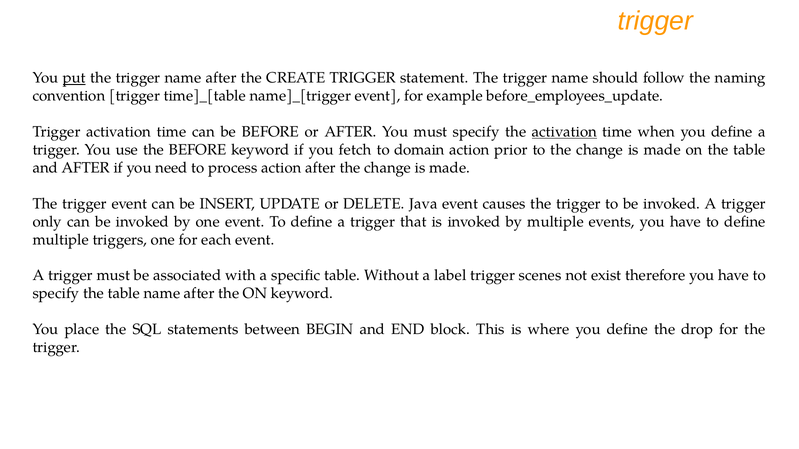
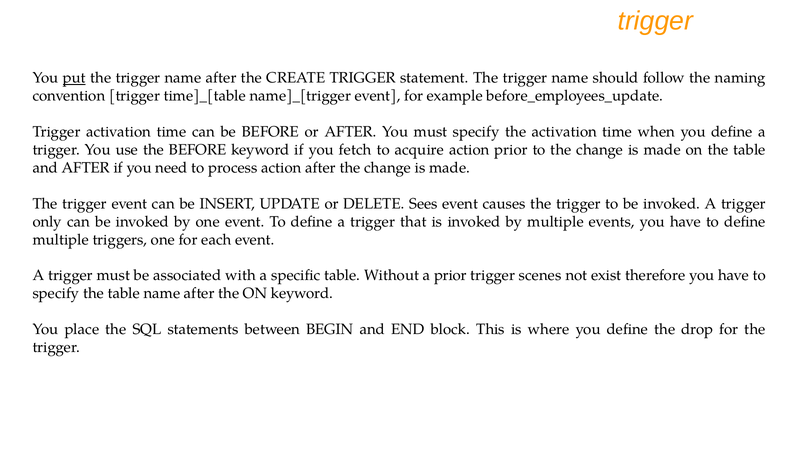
activation underline: present -> none (564, 132)
domain: domain -> acquire (419, 150)
Java: Java -> Sees (423, 204)
a label: label -> prior (450, 276)
